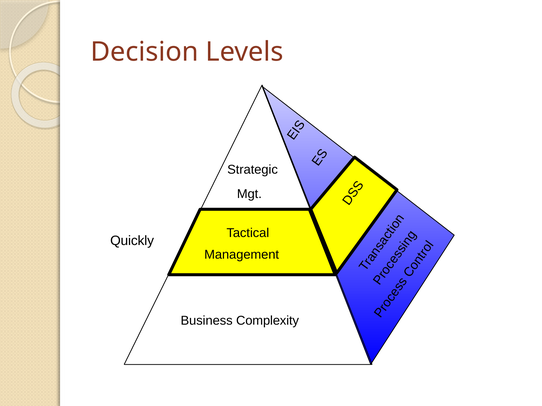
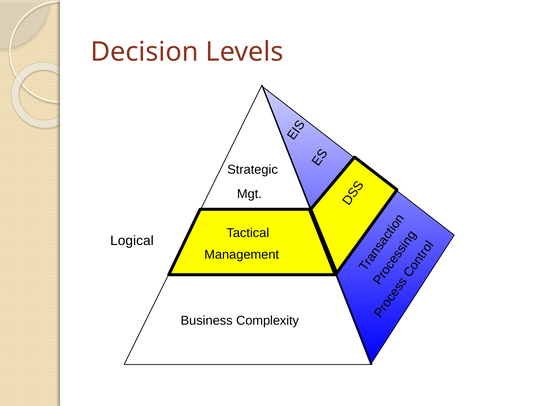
Quickly: Quickly -> Logical (132, 241)
